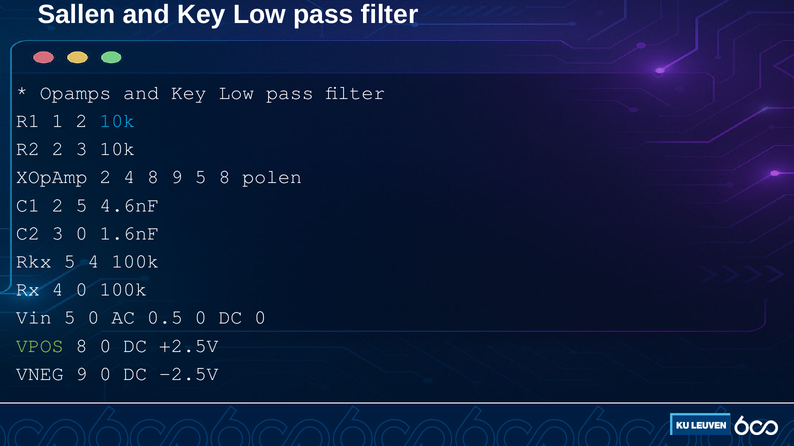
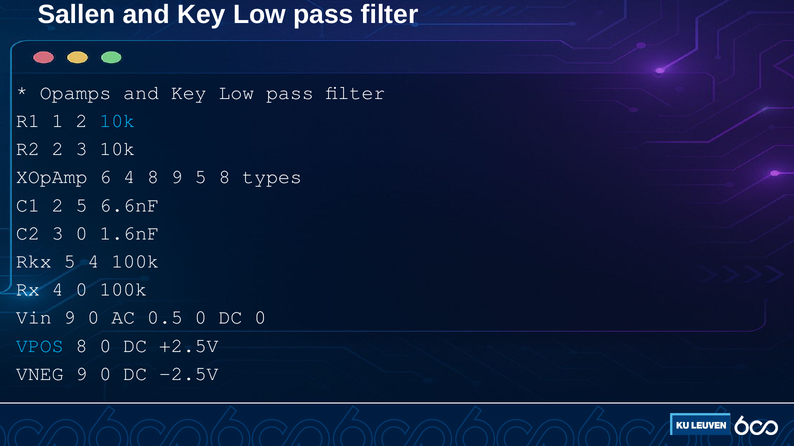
XOpAmp 2: 2 -> 6 (105, 177)
polen: polen -> types (272, 177)
4.6nF: 4.6nF -> 6.6nF (129, 205)
Vin 5: 5 -> 9 (70, 318)
VPOS colour: light green -> light blue (40, 346)
